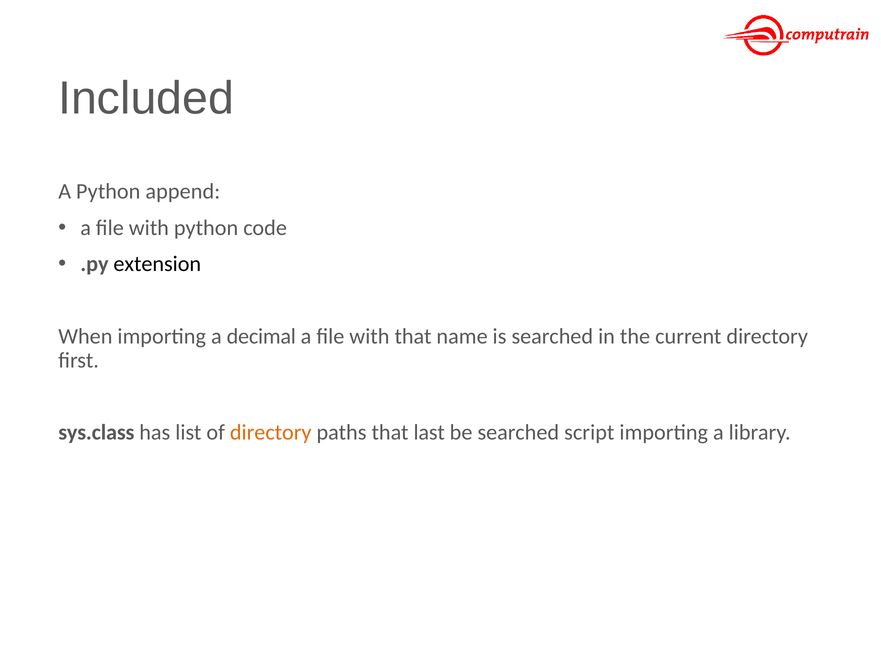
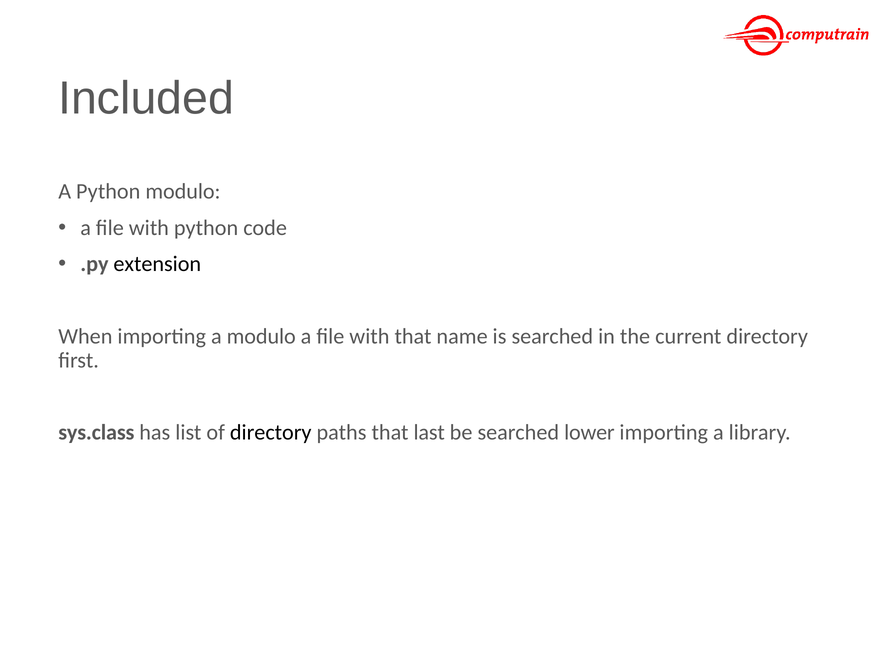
Python append: append -> modulo (183, 192)
a decimal: decimal -> modulo (261, 337)
directory colour: orange -> black (271, 433)
script: script -> lower (589, 433)
